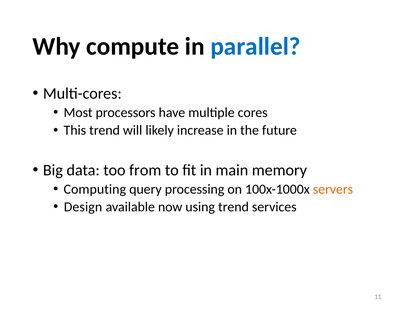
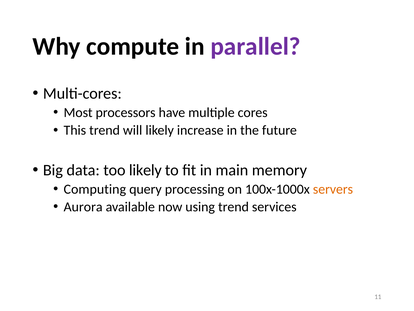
parallel colour: blue -> purple (255, 46)
too from: from -> likely (145, 170)
Design: Design -> Aurora (83, 207)
